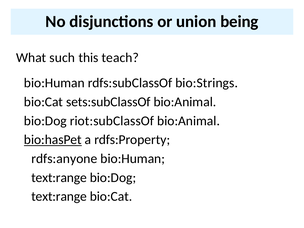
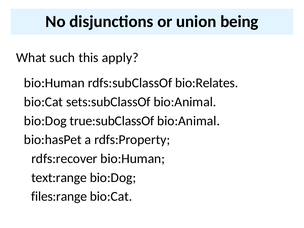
teach: teach -> apply (120, 58)
bio:Strings: bio:Strings -> bio:Relates (207, 83)
riot:subClassOf: riot:subClassOf -> true:subClassOf (112, 121)
bio:hasPet underline: present -> none (53, 140)
rdfs:anyone: rdfs:anyone -> rdfs:recover (64, 159)
text:range: text:range -> files:range (59, 197)
